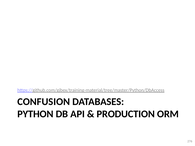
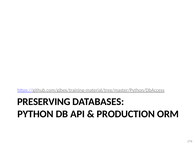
CONFUSION: CONFUSION -> PRESERVING (44, 102)
